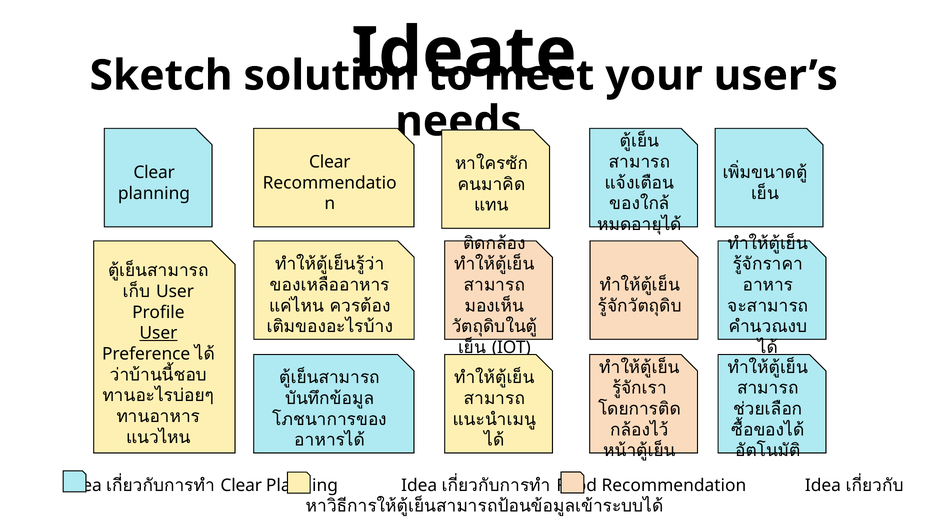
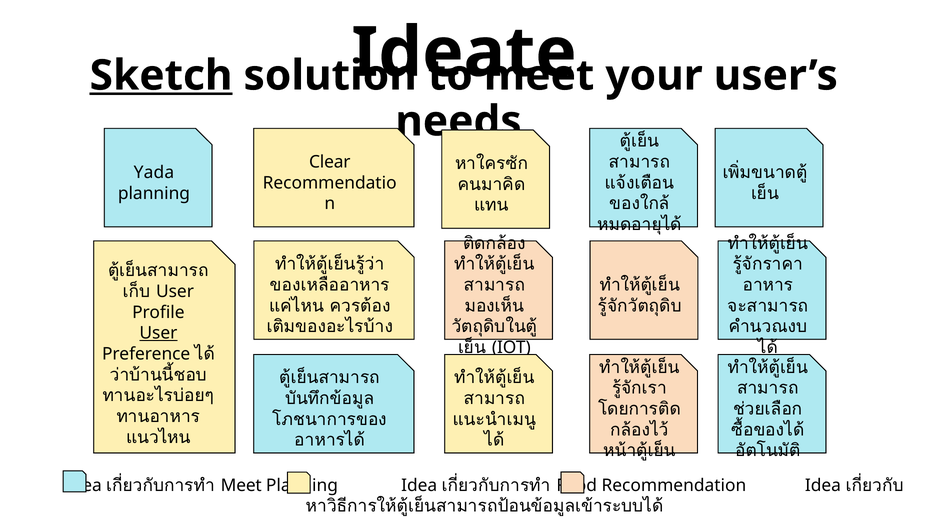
Sketch underline: none -> present (161, 76)
Clear: Clear -> Yada (154, 172)
Clear: Clear -> Meet (241, 485)
